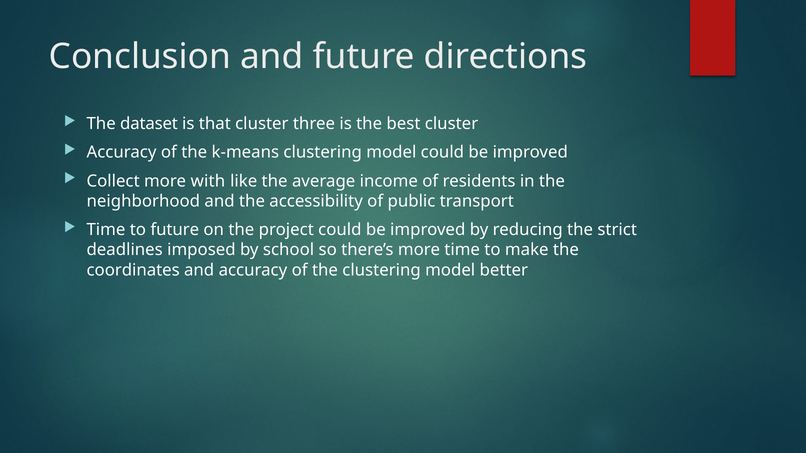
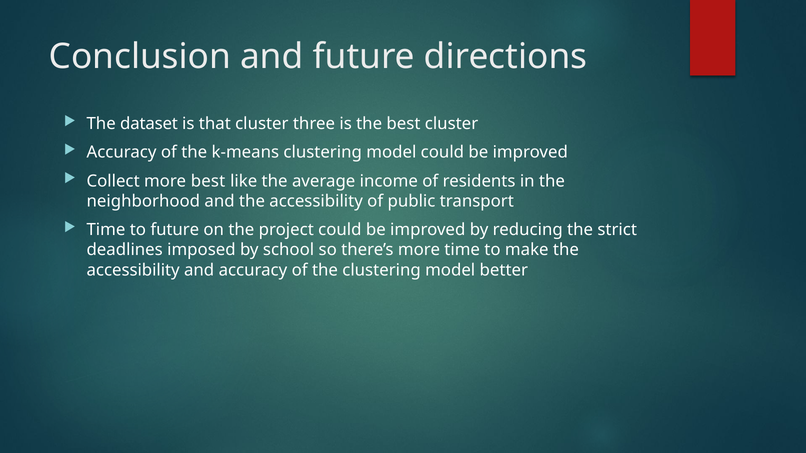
more with: with -> best (208, 181)
coordinates: coordinates -> accessibility (133, 270)
